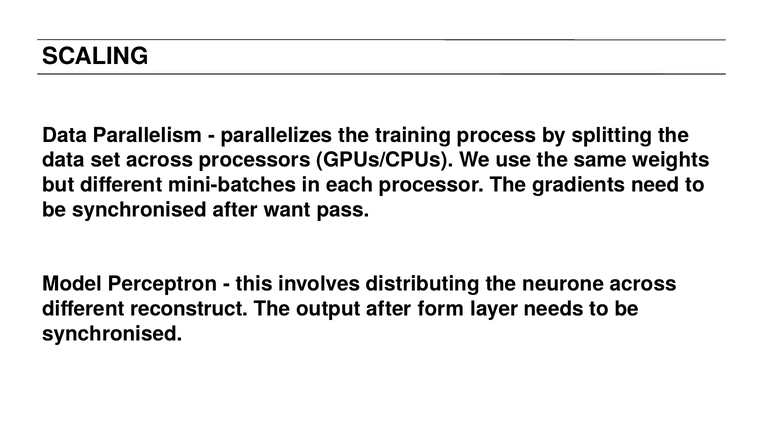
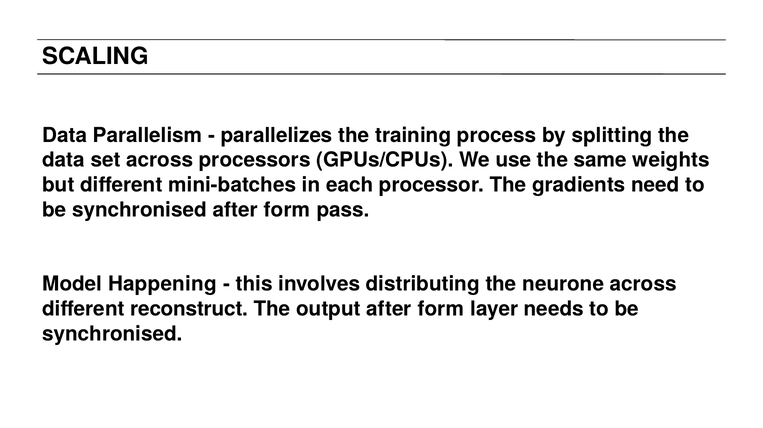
synchronised after want: want -> form (287, 210)
Perceptron: Perceptron -> Happening (162, 284)
